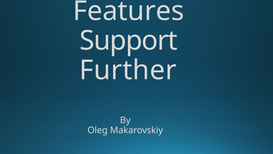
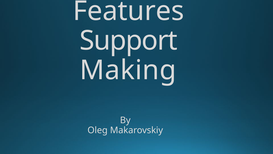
Further: Further -> Making (128, 70)
